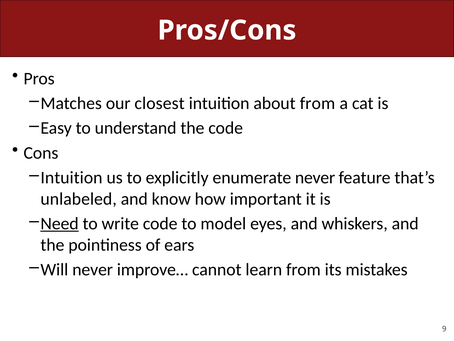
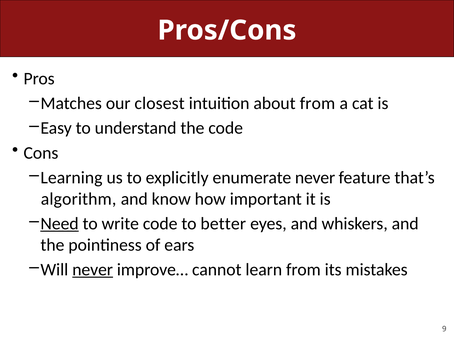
Intuition: Intuition -> Learning (72, 177)
unlabeled: unlabeled -> algorithm (79, 199)
model: model -> better (223, 223)
never underline: none -> present (93, 269)
